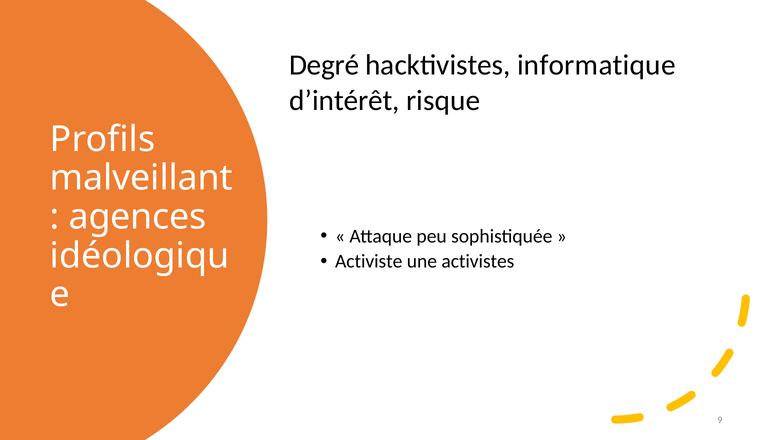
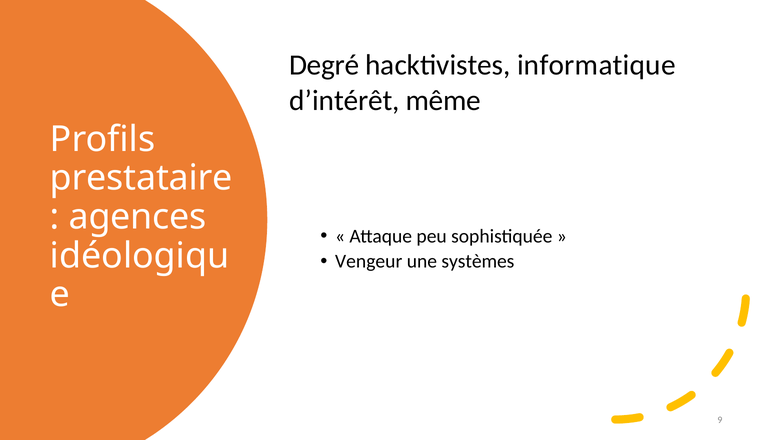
risque: risque -> même (443, 100)
malveillant: malveillant -> prestataire (141, 178)
Activiste: Activiste -> Vengeur (369, 261)
activistes: activistes -> systèmes (478, 261)
